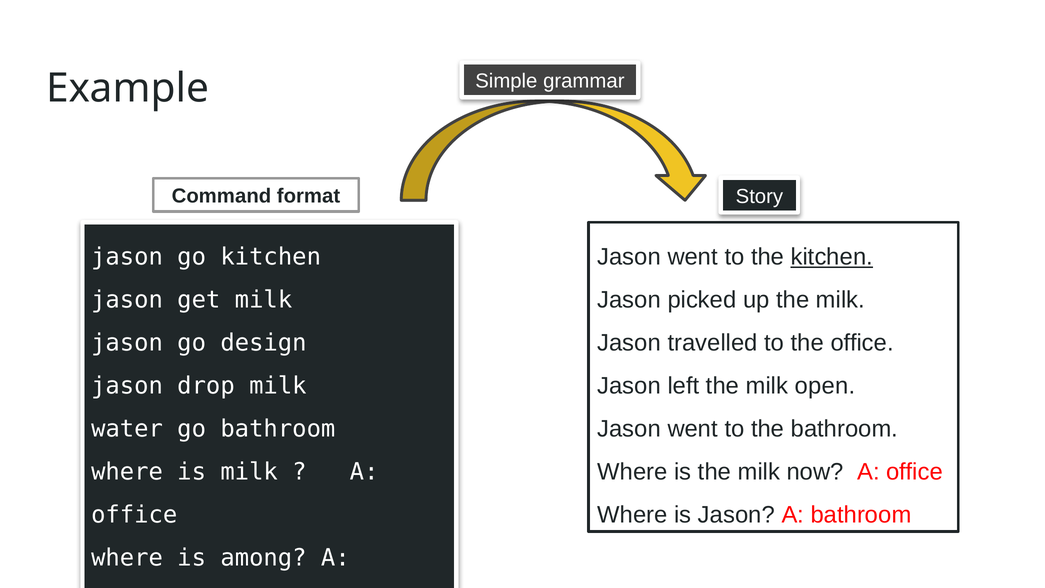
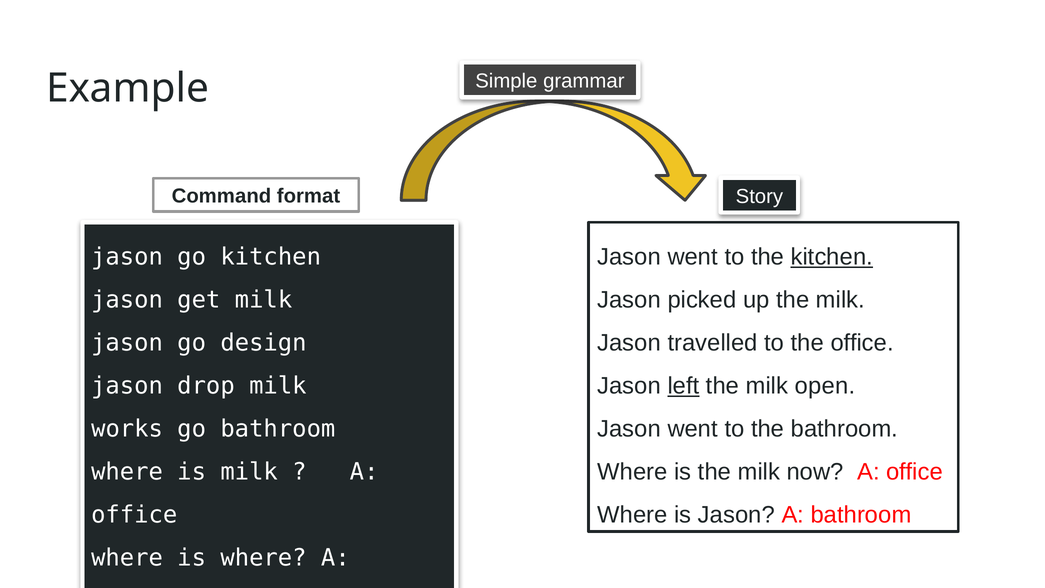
left underline: none -> present (683, 386)
water: water -> works (127, 429)
is among: among -> where (263, 558)
